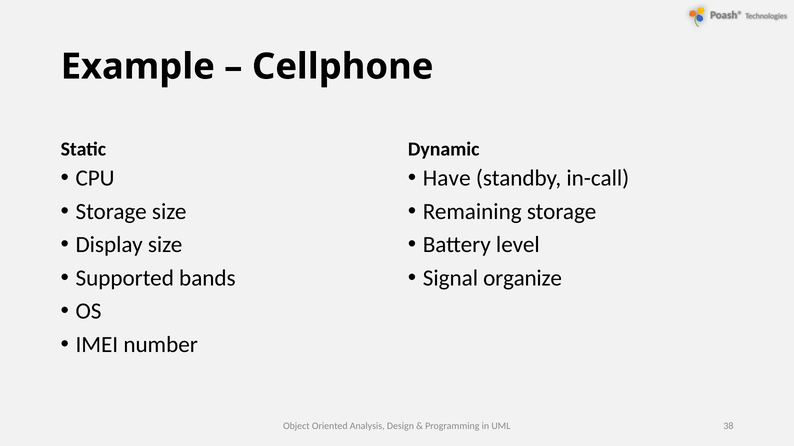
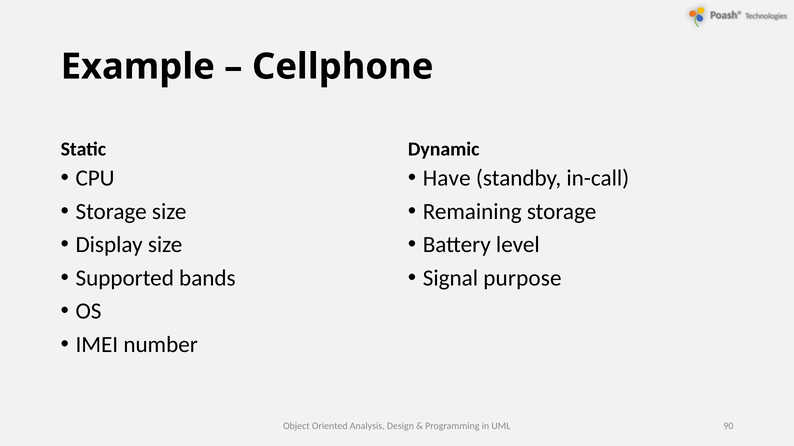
organize: organize -> purpose (522, 278)
38: 38 -> 90 (728, 426)
